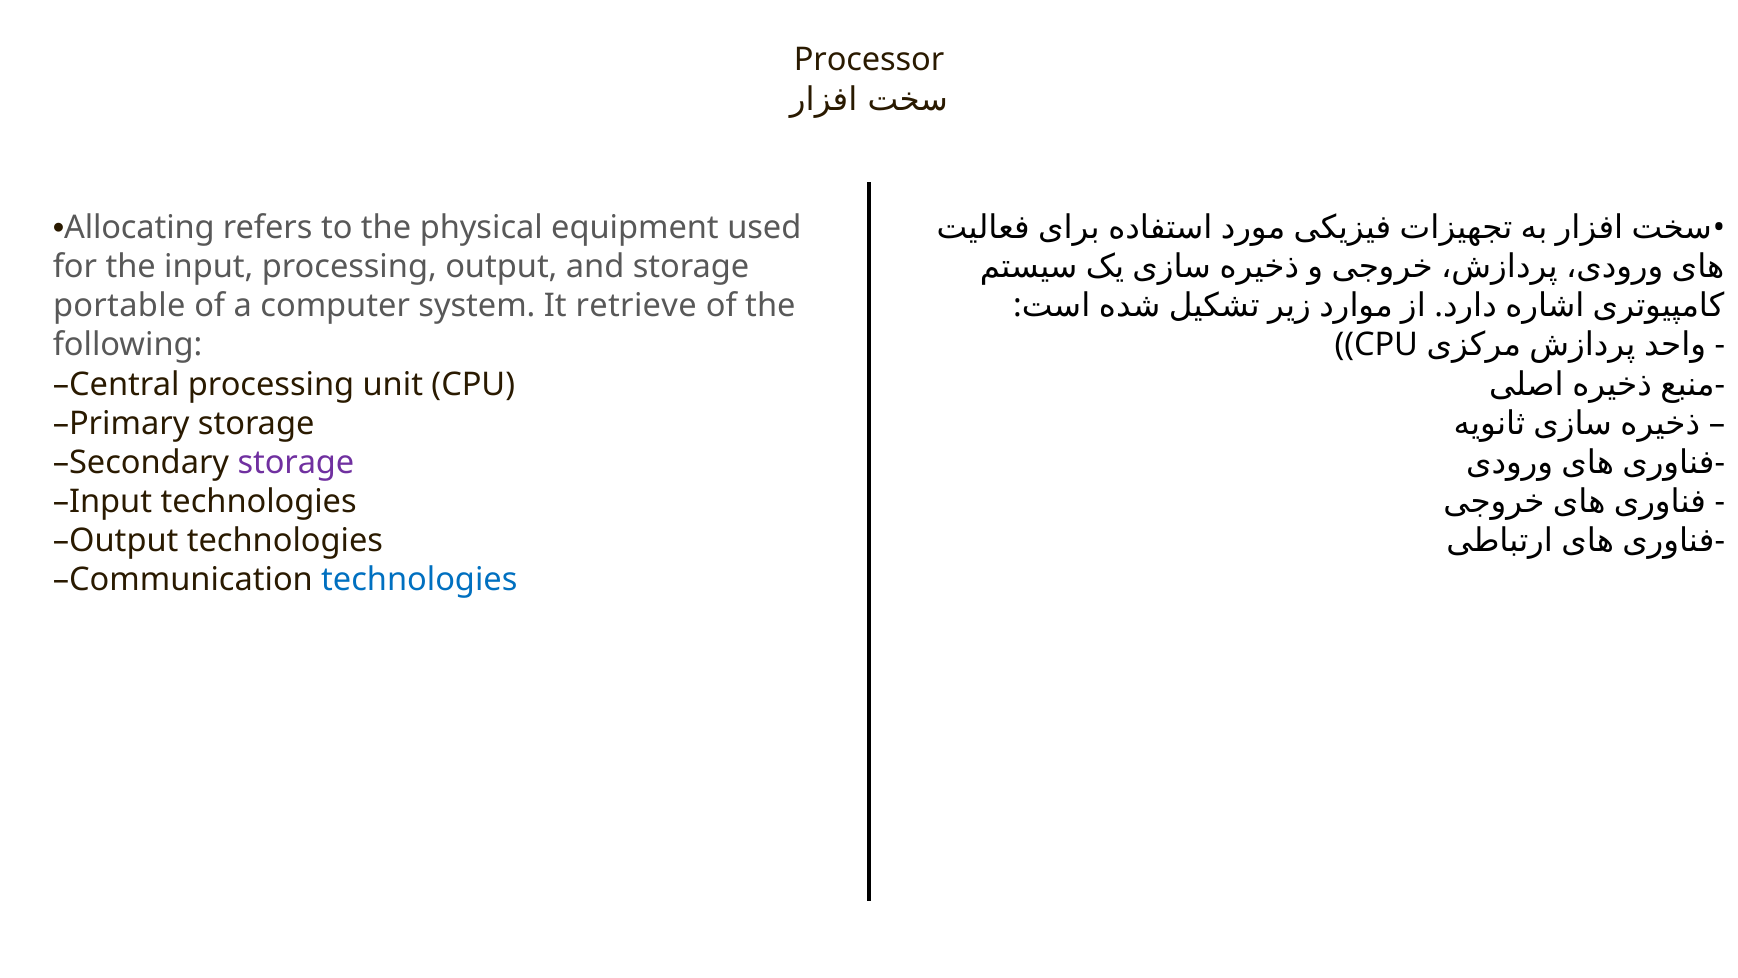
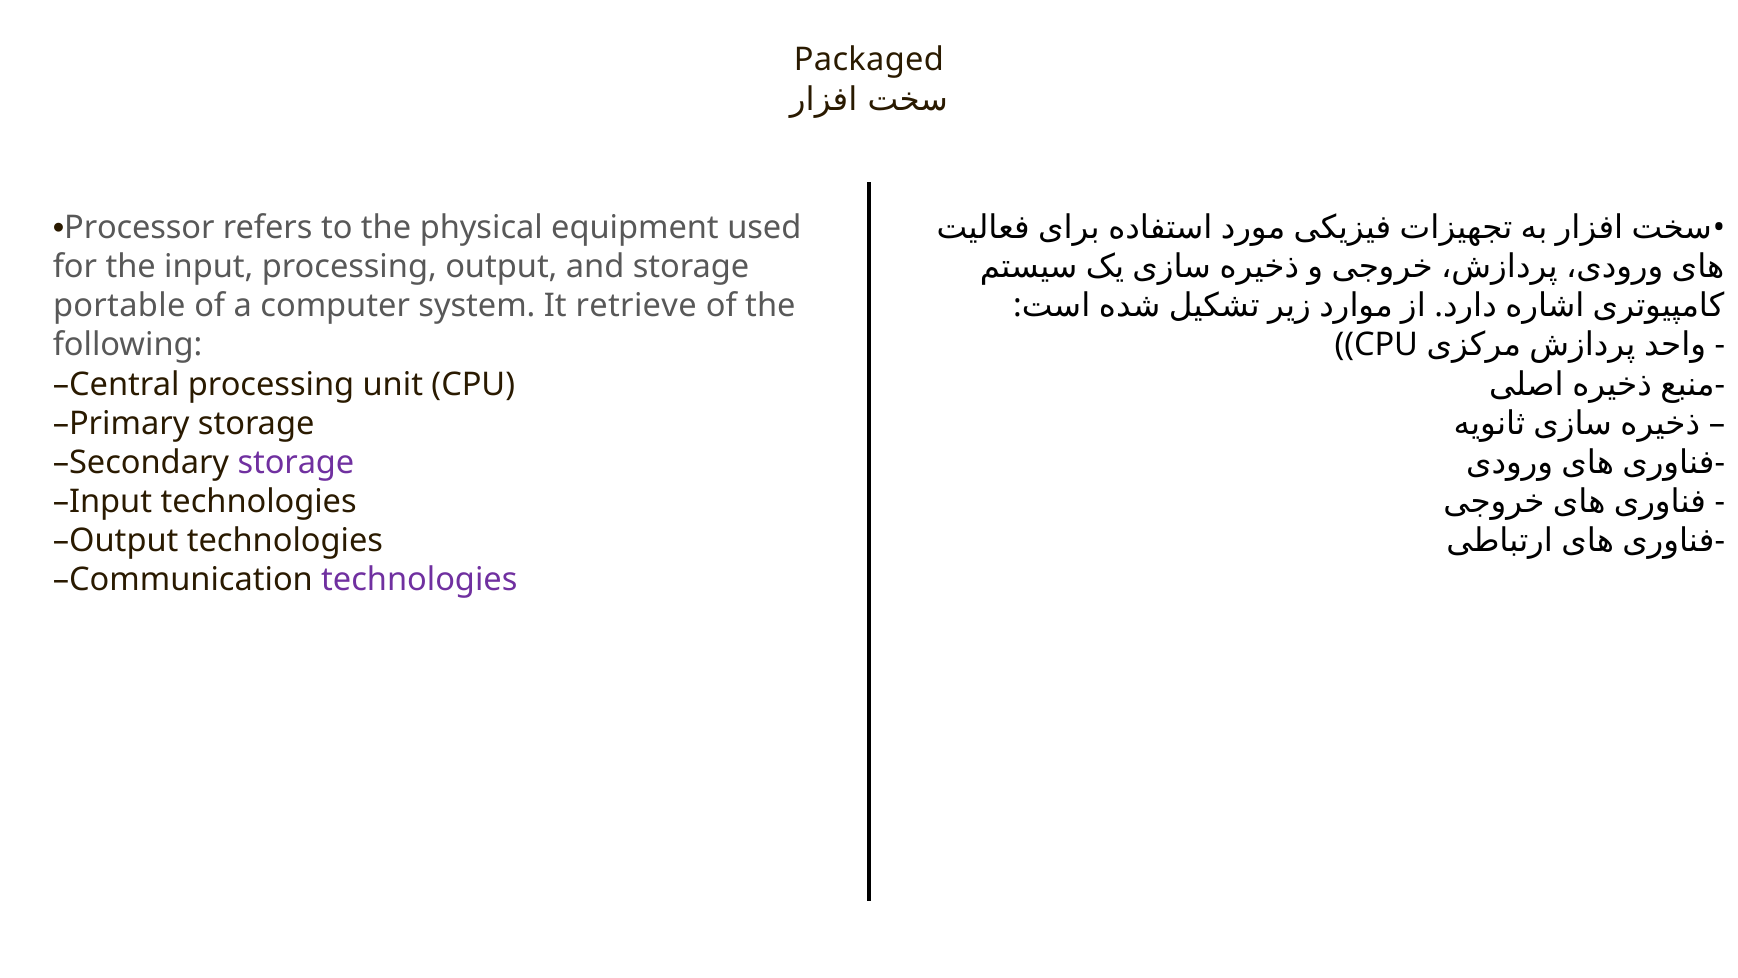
Processor: Processor -> Packaged (869, 60)
Allocating: Allocating -> Processor (139, 228)
technologies colour: blue -> purple (419, 580)
